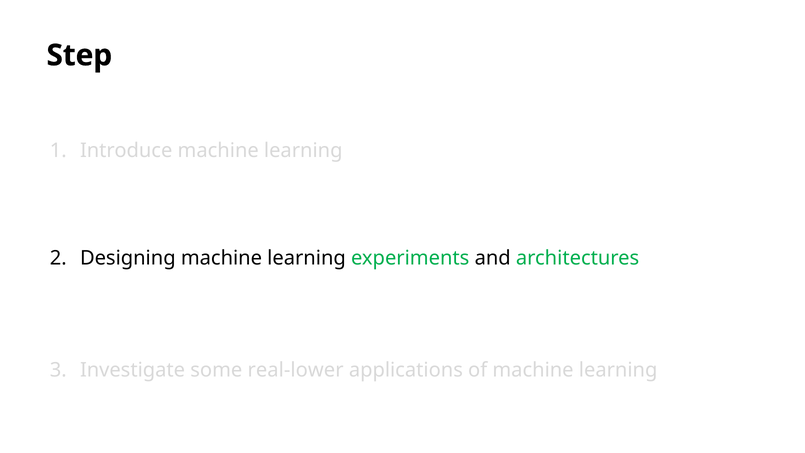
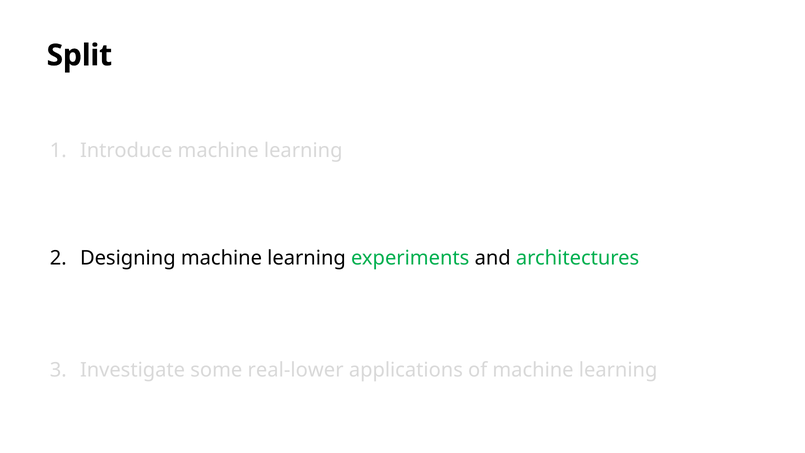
Step: Step -> Split (79, 55)
